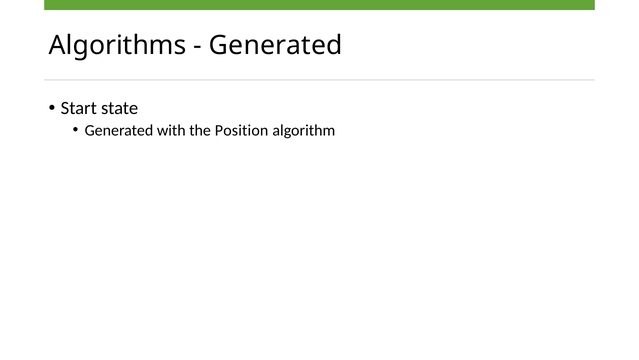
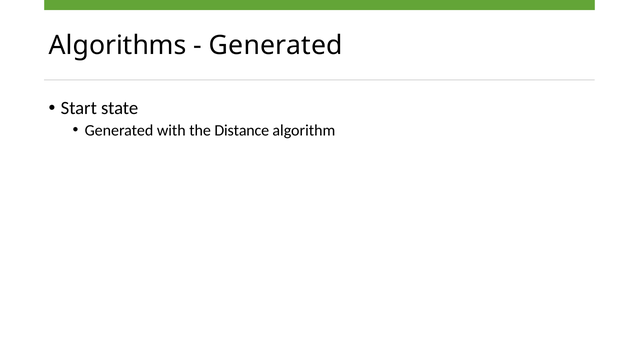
Position: Position -> Distance (242, 130)
